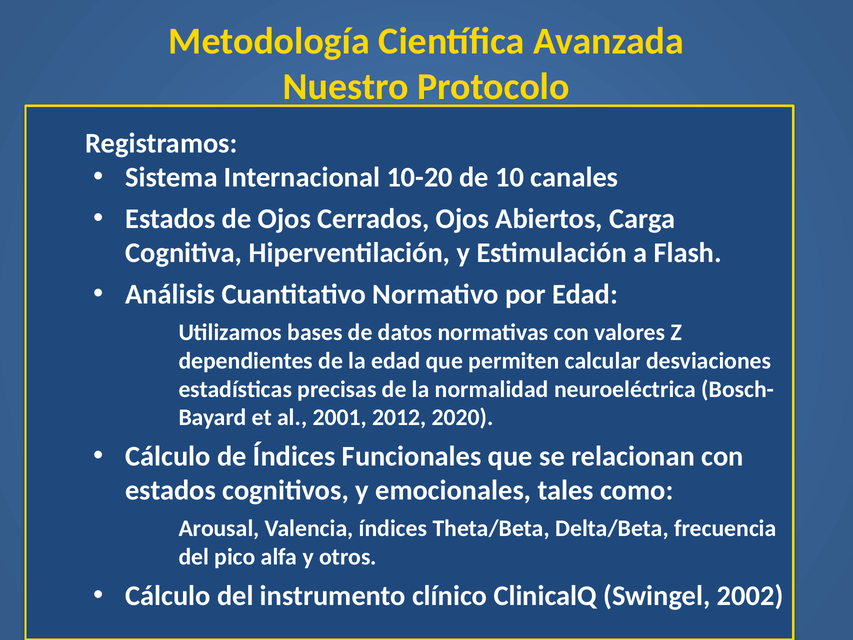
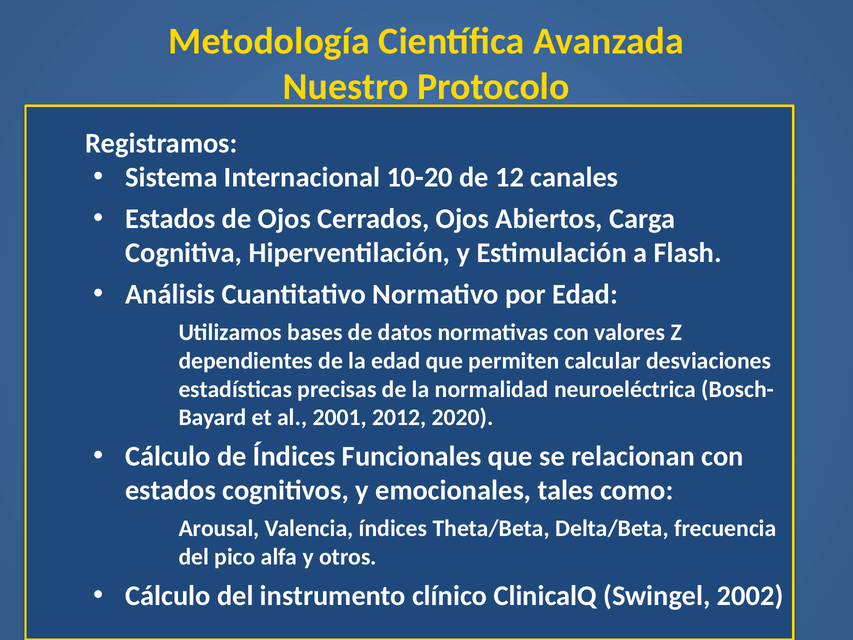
10: 10 -> 12 (510, 178)
